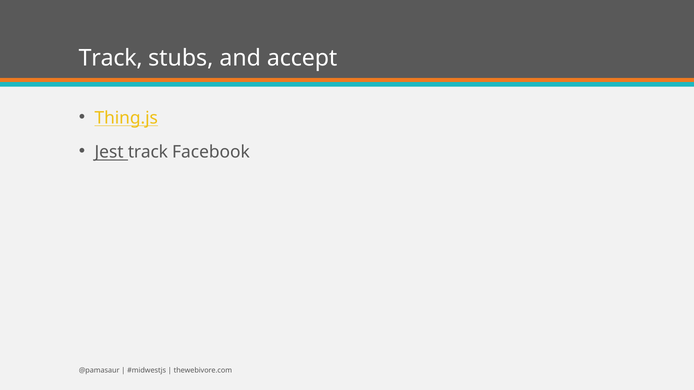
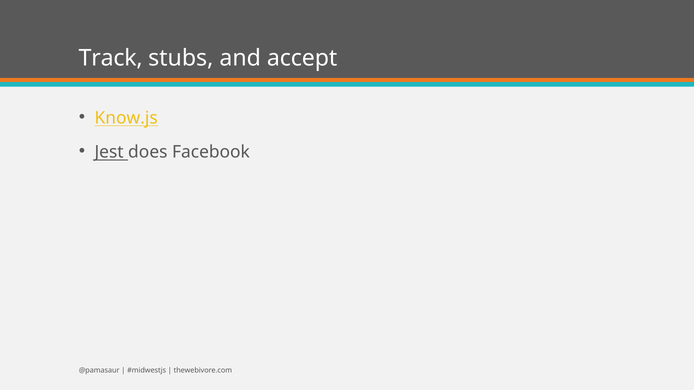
Thing.js: Thing.js -> Know.js (126, 118)
Jest track: track -> does (148, 152)
